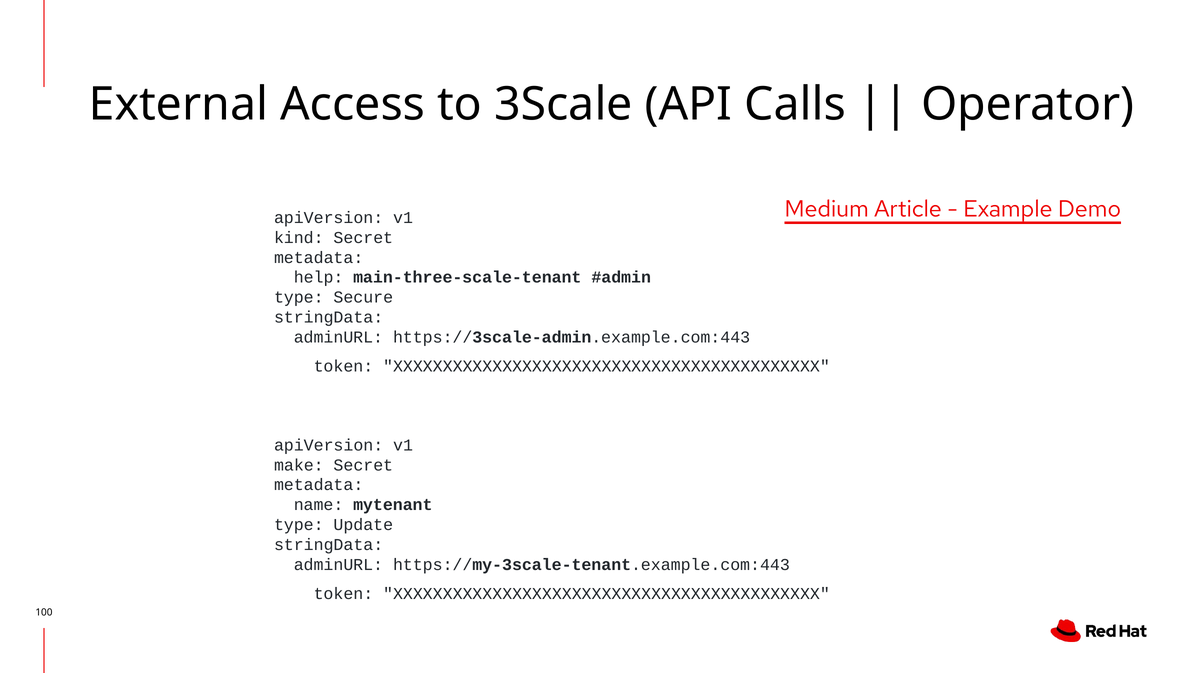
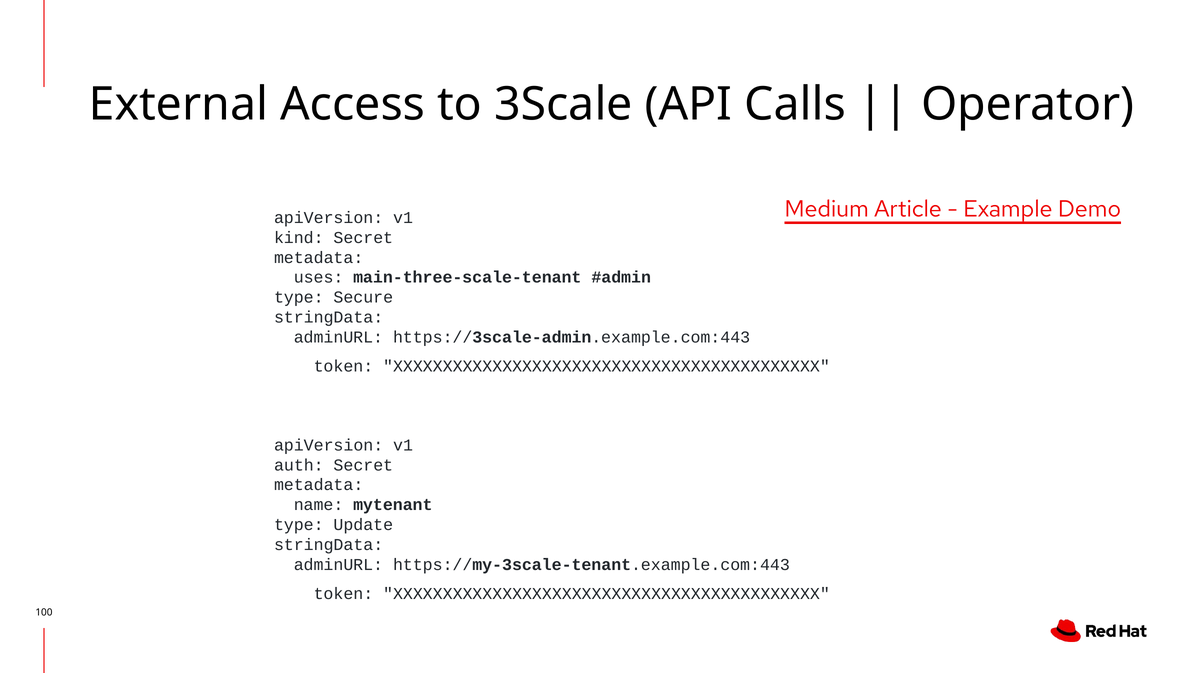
help: help -> uses (319, 277)
make: make -> auth (299, 465)
